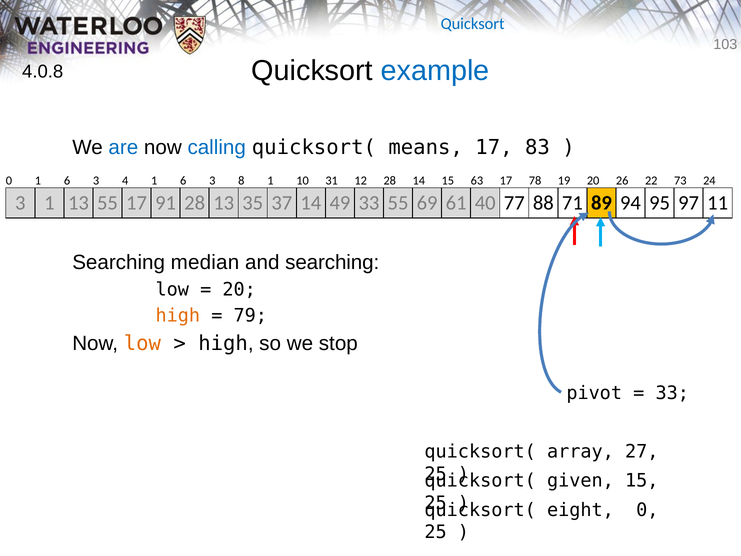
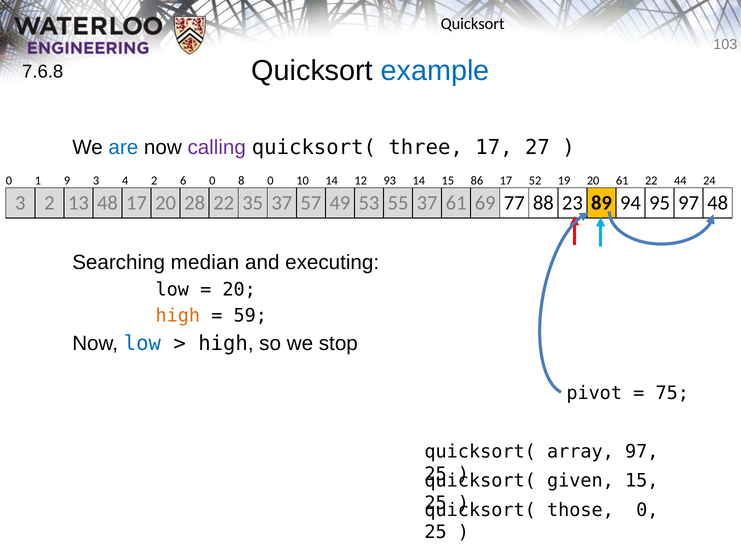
Quicksort colour: blue -> black (473, 24)
4.0.8: 4.0.8 -> 7.6.8 (43, 71)
calling colour: blue -> purple (217, 147)
means: means -> three (426, 147)
83: 83 -> 27 (537, 147)
0 1 6: 6 -> 9 (67, 180)
4 1: 1 -> 2 (154, 180)
3: 3 -> 0 (212, 180)
8 1: 1 -> 0 (270, 180)
10 31: 31 -> 14 (332, 180)
12 28: 28 -> 93 (390, 180)
63: 63 -> 86 (477, 180)
78: 78 -> 52 (535, 180)
20 26: 26 -> 61 (622, 180)
73: 73 -> 44 (680, 180)
3 1: 1 -> 2 (49, 203)
13 55: 55 -> 48 (107, 203)
17 91: 91 -> 20 (166, 203)
28 13: 13 -> 22 (224, 203)
37 14: 14 -> 57 (311, 203)
49 33: 33 -> 53 (369, 203)
55 69: 69 -> 37 (427, 203)
40: 40 -> 69 (485, 203)
71: 71 -> 23 (572, 203)
11: 11 -> 48 (718, 203)
and searching: searching -> executing (332, 262)
79: 79 -> 59 (250, 315)
low colour: orange -> blue (142, 343)
33: 33 -> 75 (672, 393)
array 27: 27 -> 97 (642, 451)
eight: eight -> those (580, 510)
